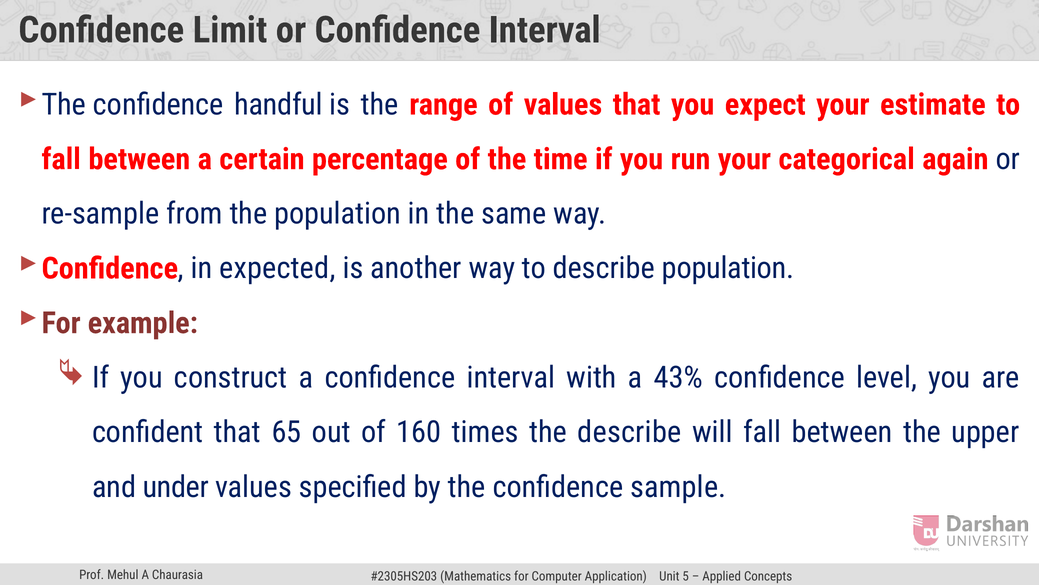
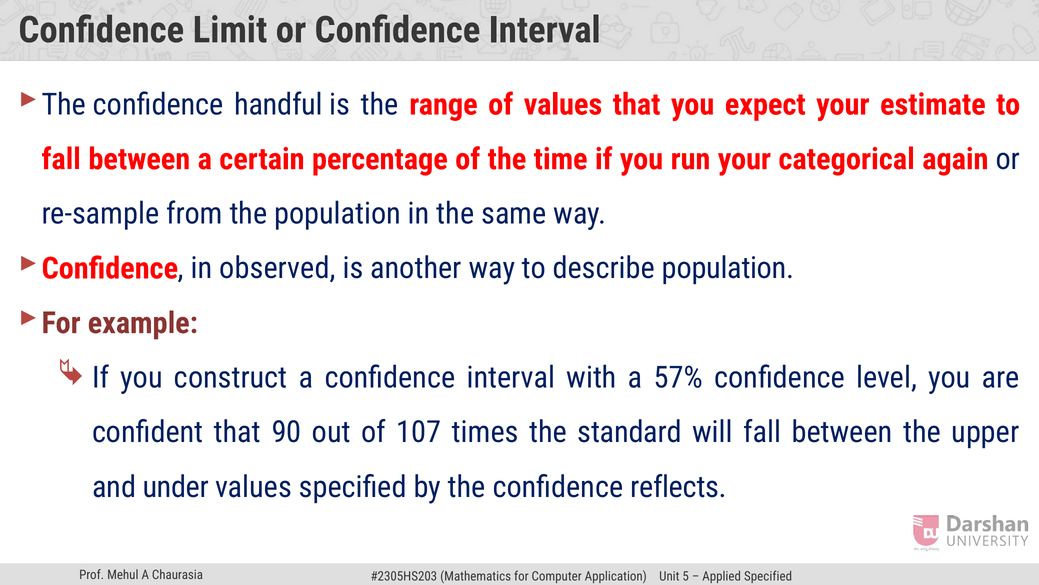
expected: expected -> observed (277, 268)
43%: 43% -> 57% (678, 377)
65: 65 -> 90 (286, 432)
160: 160 -> 107 (419, 432)
the describe: describe -> standard (630, 432)
sample: sample -> reflects (678, 487)
Concepts: Concepts -> Specified (768, 576)
